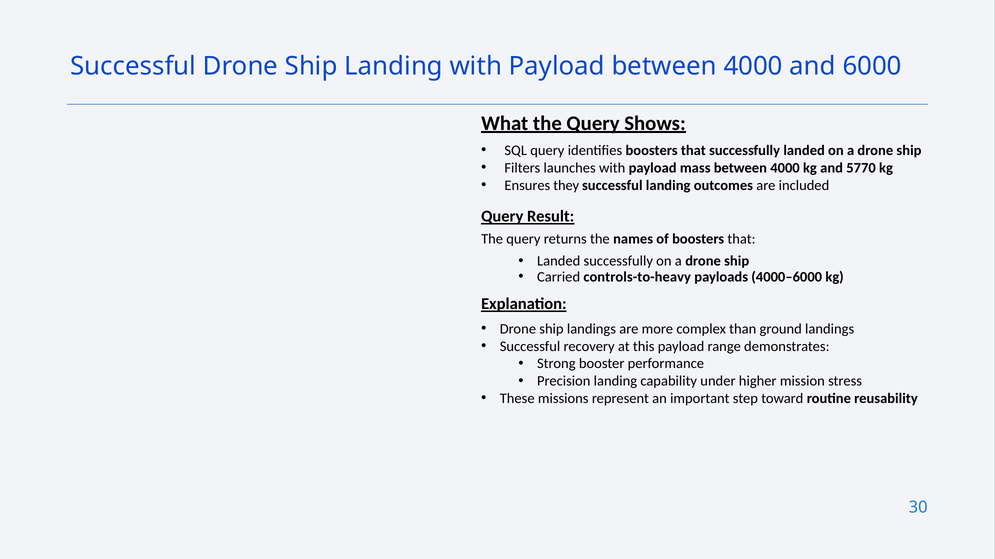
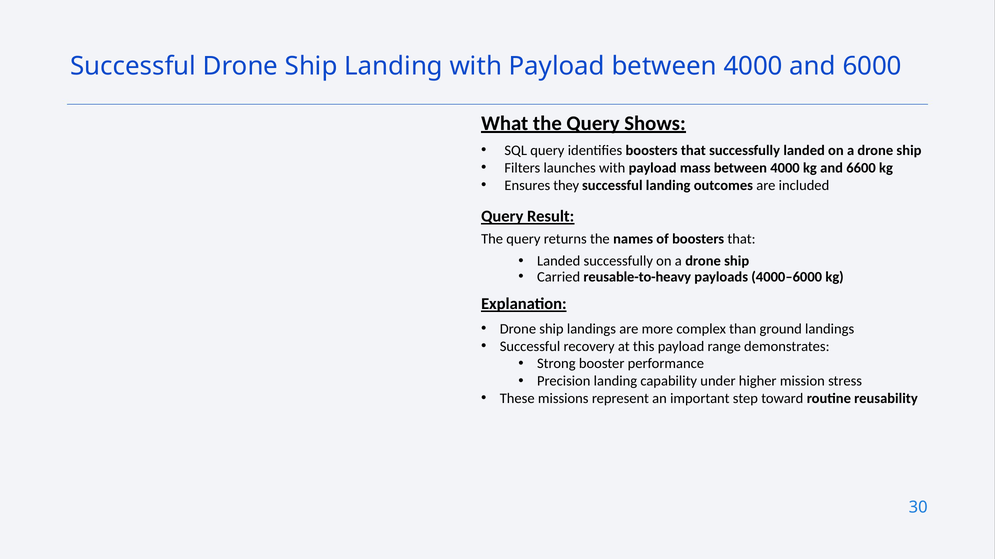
5770: 5770 -> 6600 (861, 168)
controls-to-heavy: controls-to-heavy -> reusable-to-heavy (637, 277)
